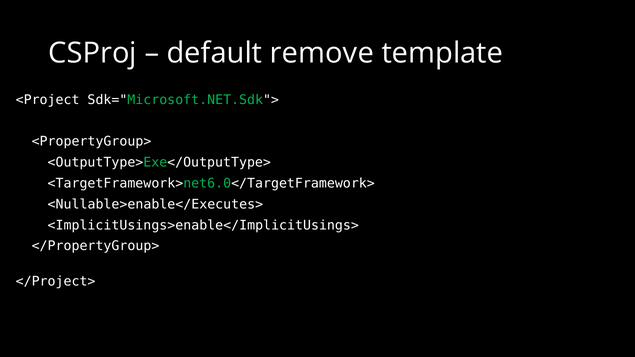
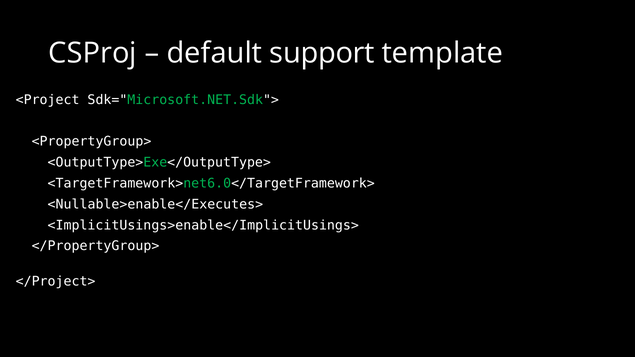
remove: remove -> support (322, 53)
